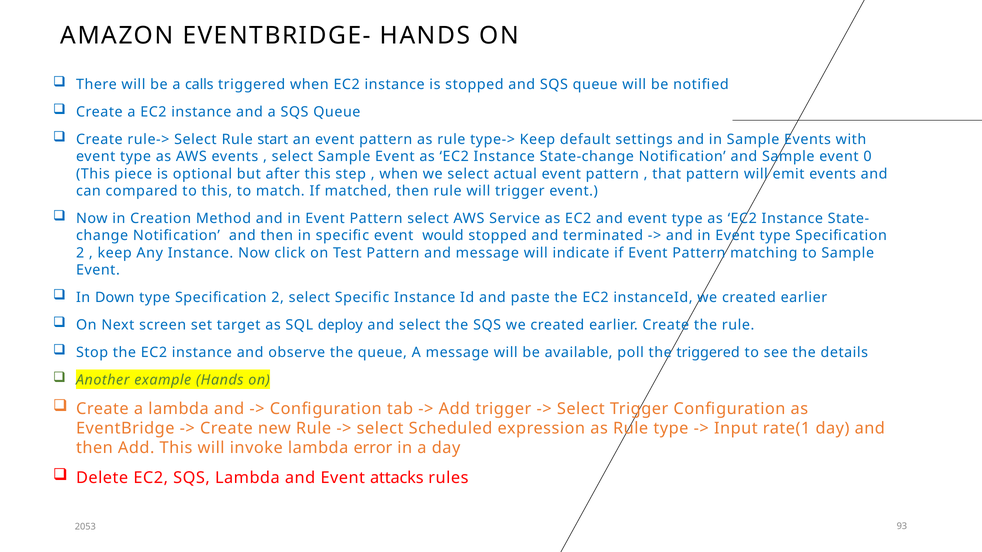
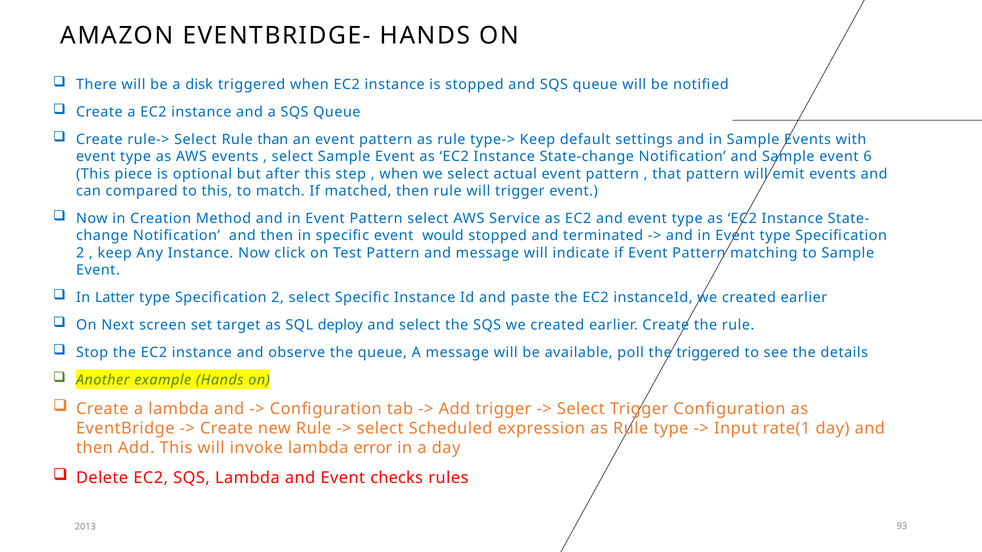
calls: calls -> disk (199, 85)
start: start -> than (273, 140)
0: 0 -> 6 (868, 157)
Down: Down -> Latter (115, 298)
attacks: attacks -> checks (397, 478)
2053: 2053 -> 2013 (85, 527)
